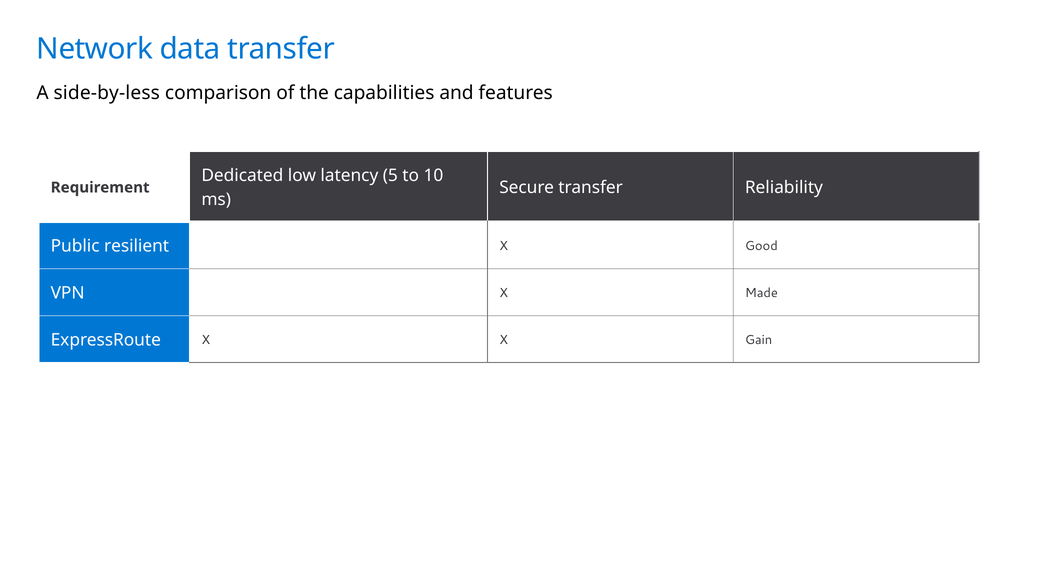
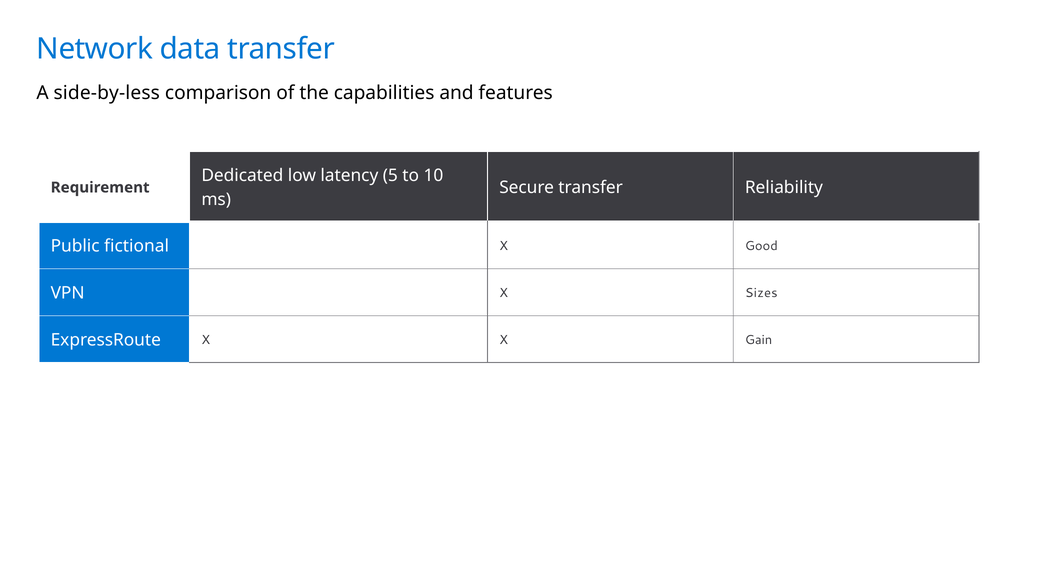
resilient: resilient -> fictional (137, 246)
Made: Made -> Sizes (761, 293)
